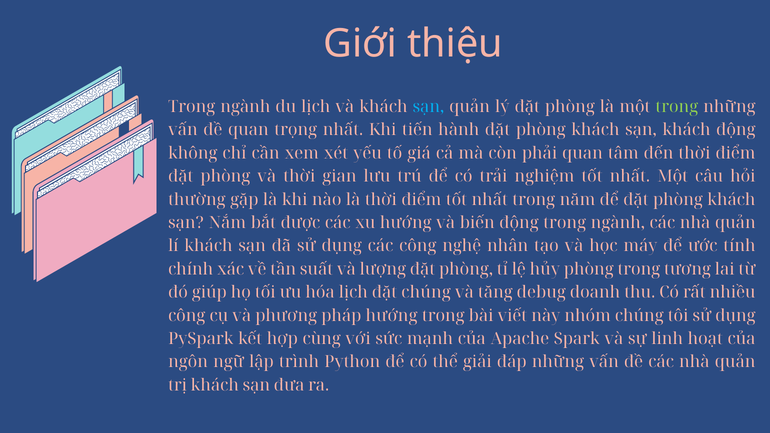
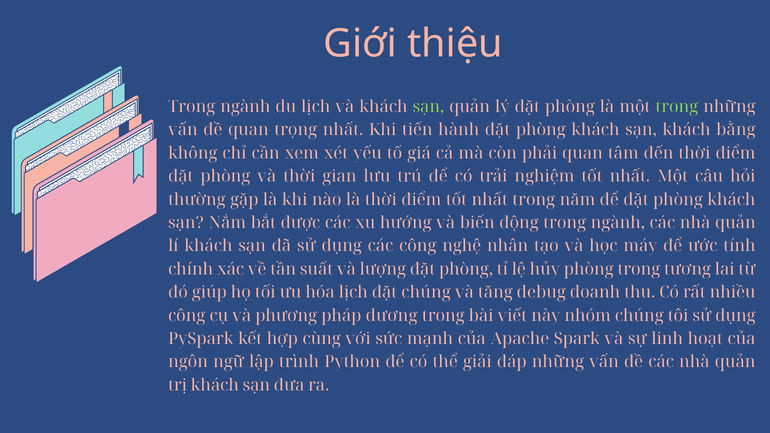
sạn colour: light blue -> light green (428, 107)
khách động: động -> bằng (736, 130)
pháp hướng: hướng -> dương (392, 316)
